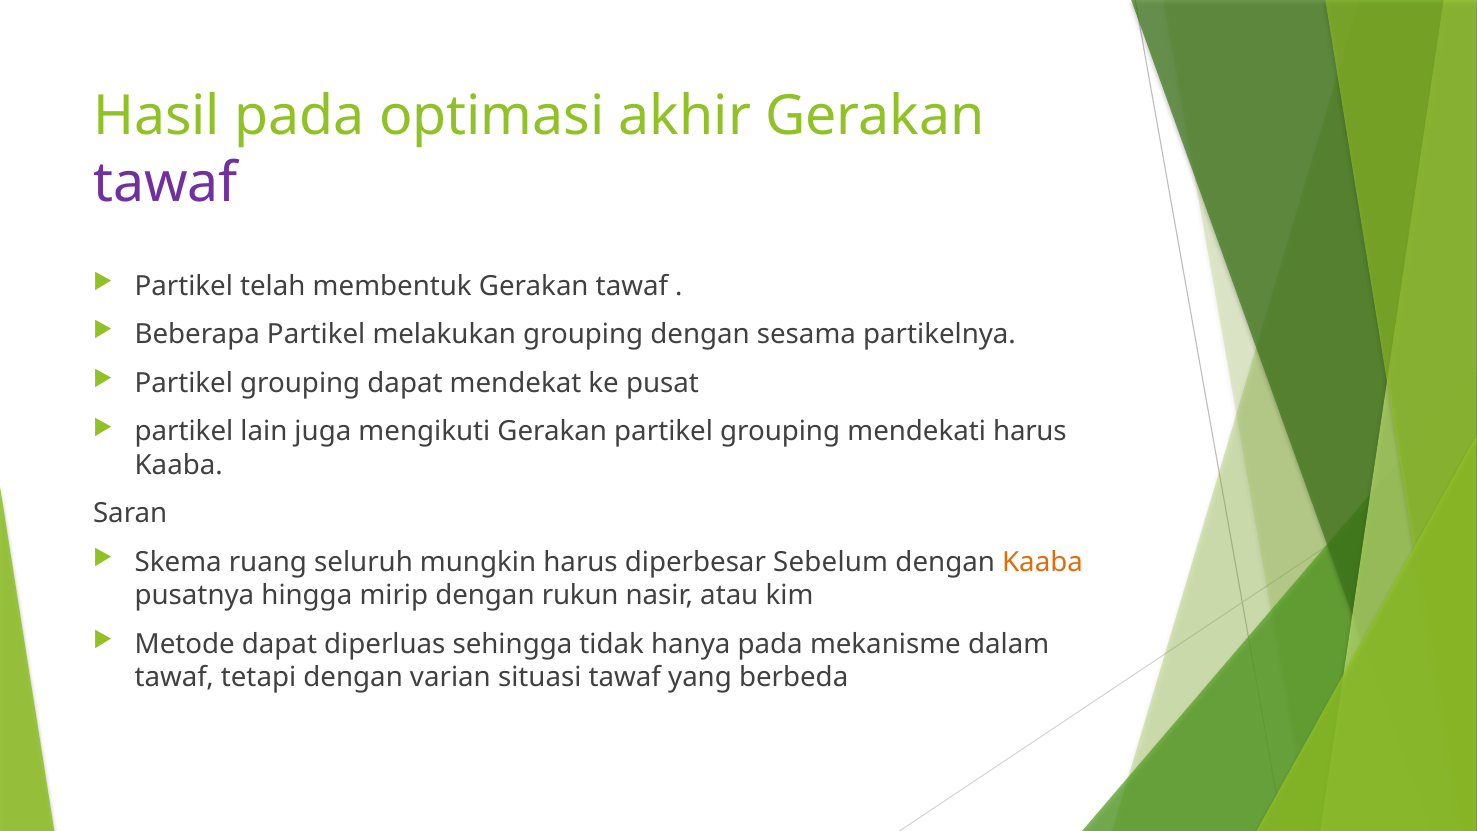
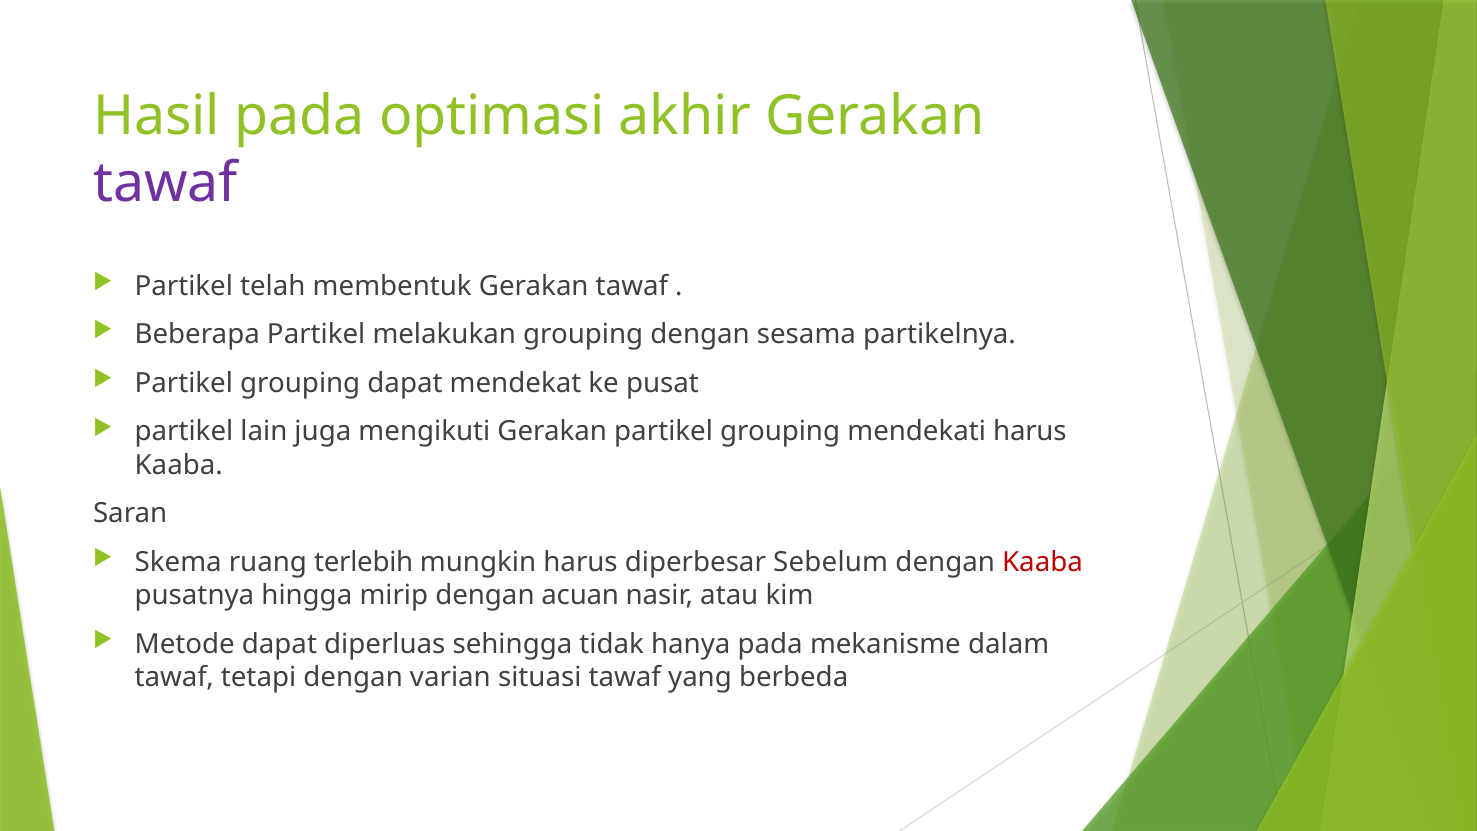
seluruh: seluruh -> terlebih (364, 562)
Kaaba colour: orange -> red (1042, 562)
rukun: rukun -> acuan (580, 595)
